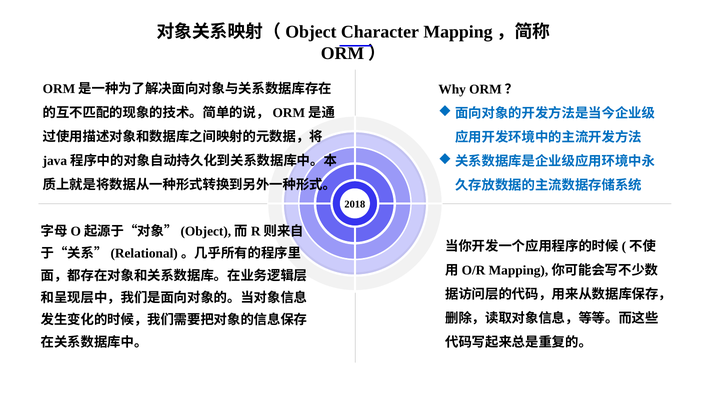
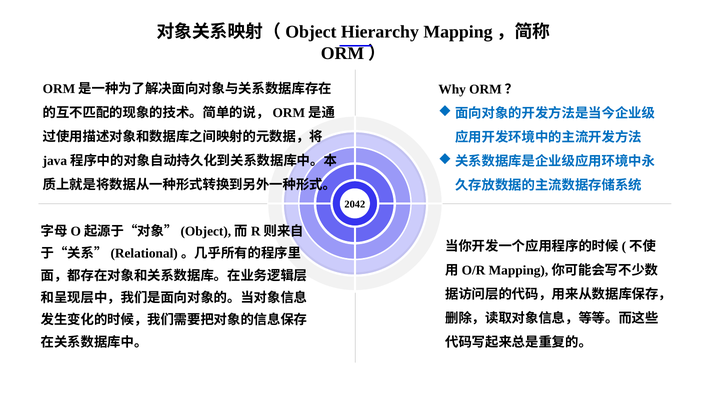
Character: Character -> Hierarchy (380, 32)
2018: 2018 -> 2042 (355, 204)
